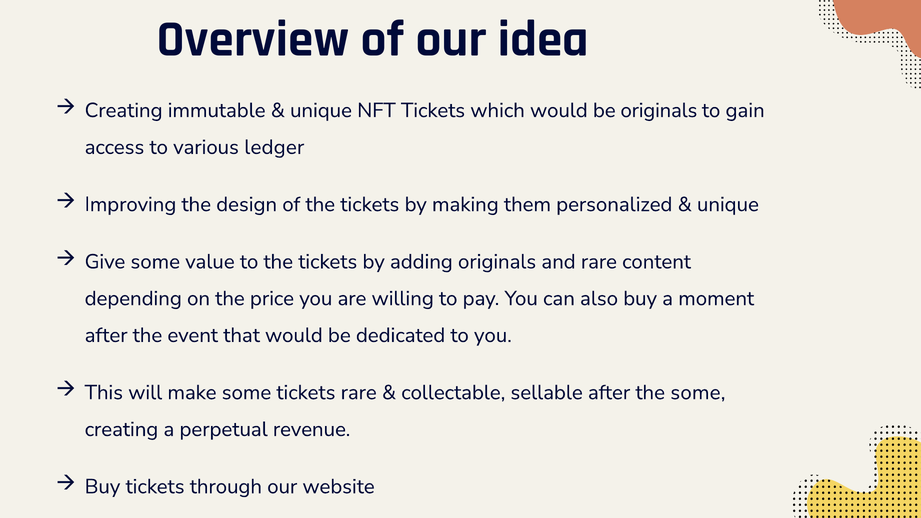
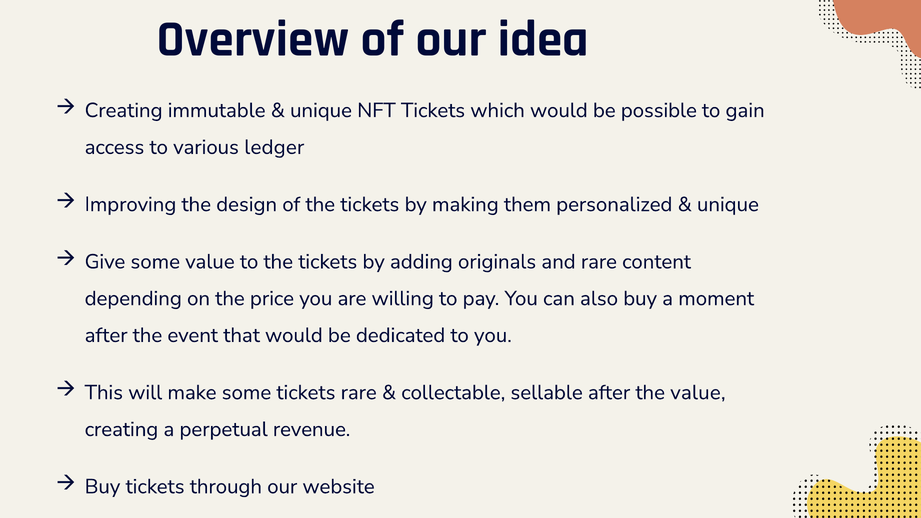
be originals: originals -> possible (659, 110)
the some: some -> value (698, 393)
